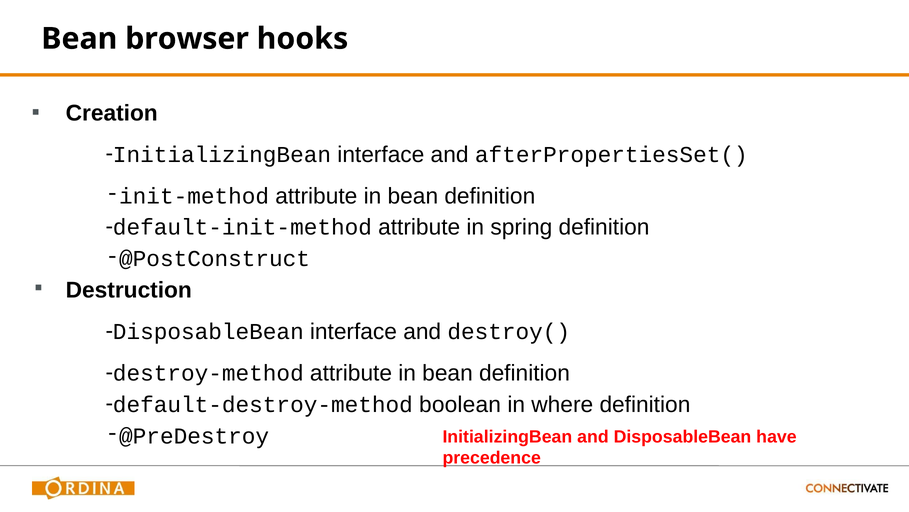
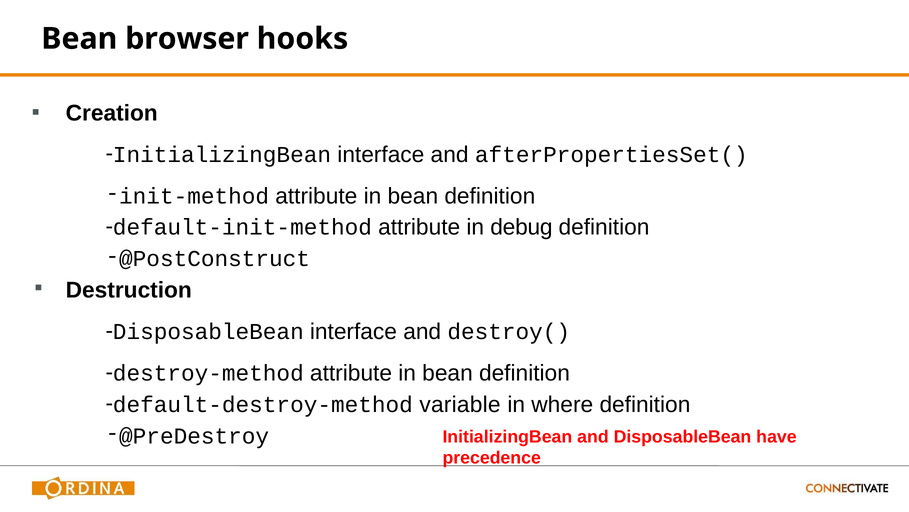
spring: spring -> debug (521, 227)
boolean: boolean -> variable (460, 404)
